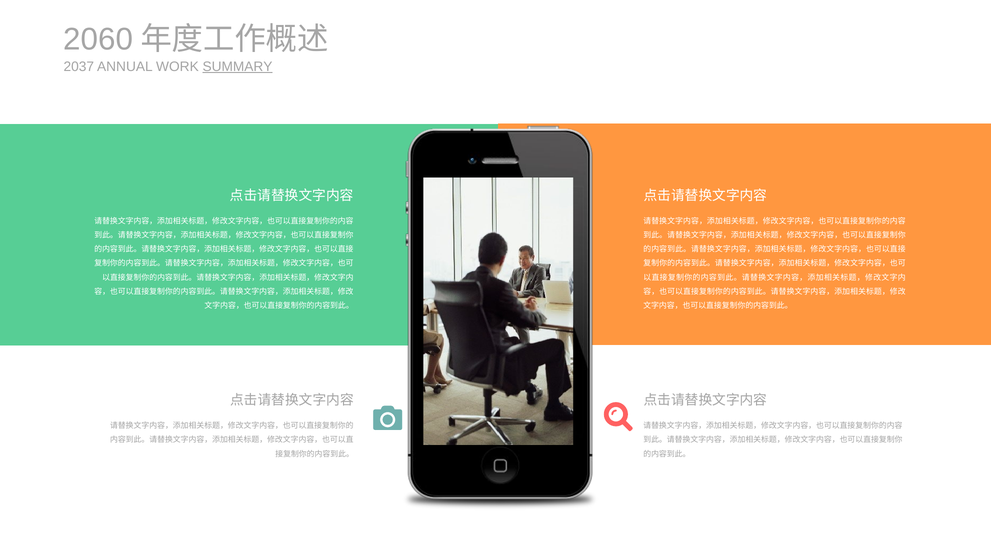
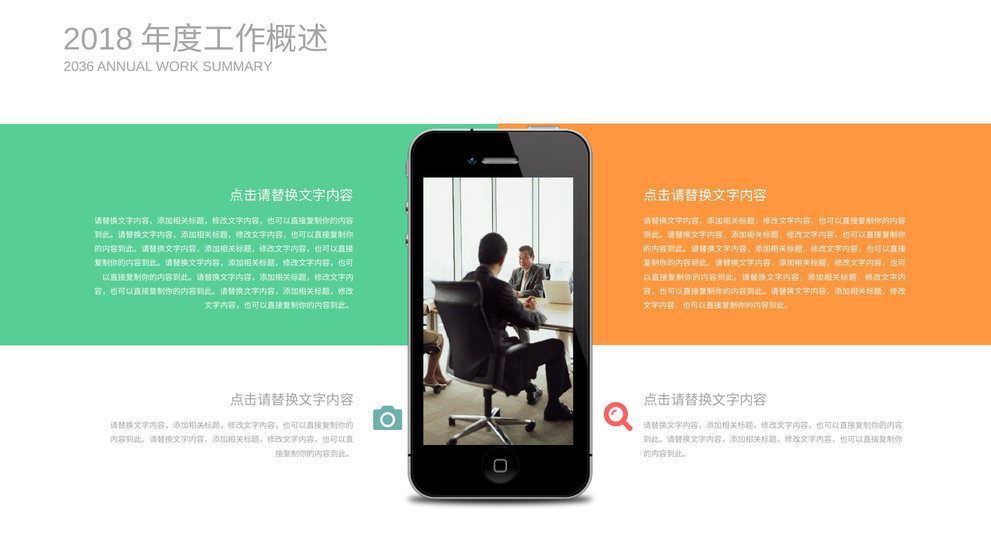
2060: 2060 -> 2018 (98, 39)
2037: 2037 -> 2036 (79, 67)
SUMMARY underline: present -> none (238, 67)
